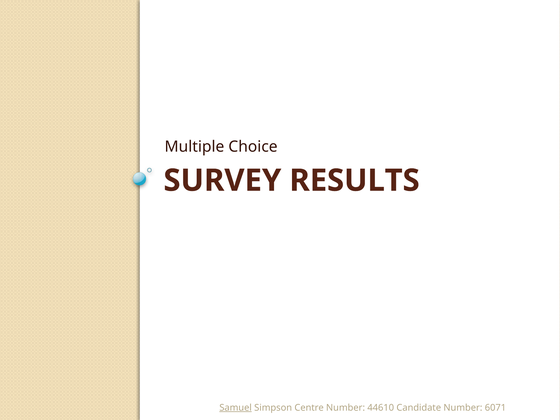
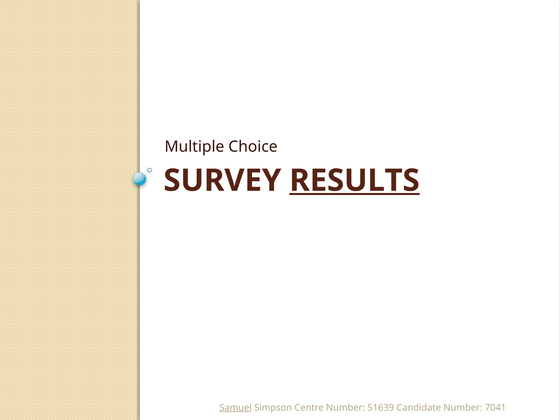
RESULTS underline: none -> present (355, 181)
44610: 44610 -> 51639 (381, 408)
6071: 6071 -> 7041 (495, 408)
